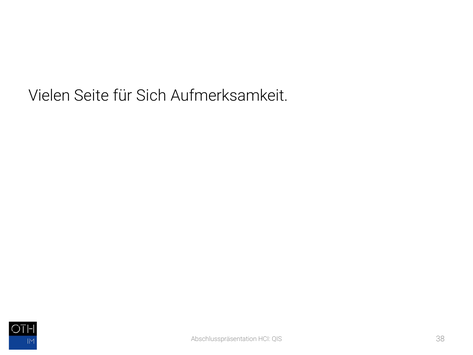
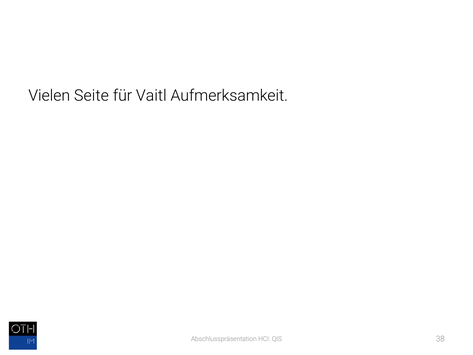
Sich: Sich -> Vaitl (151, 96)
